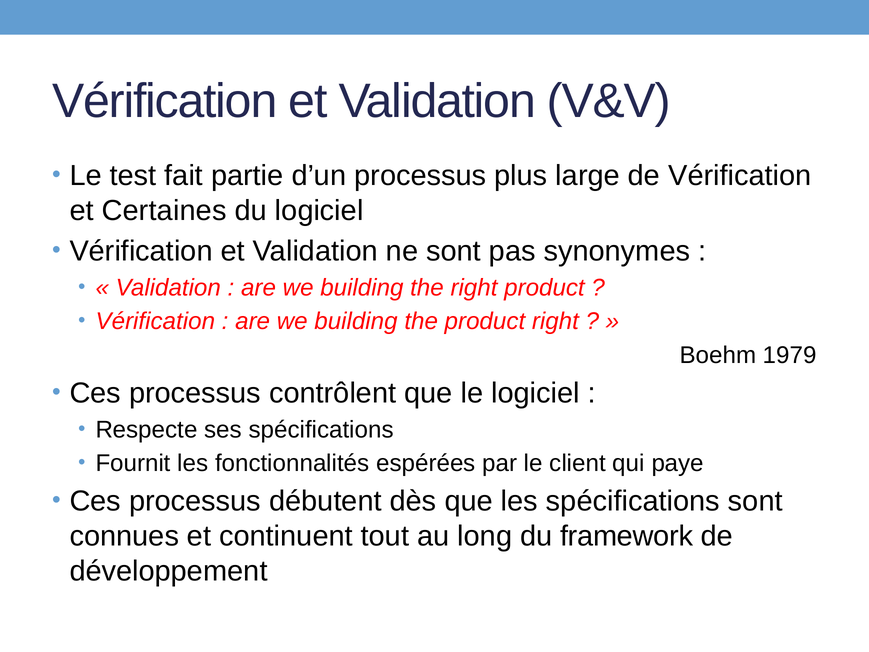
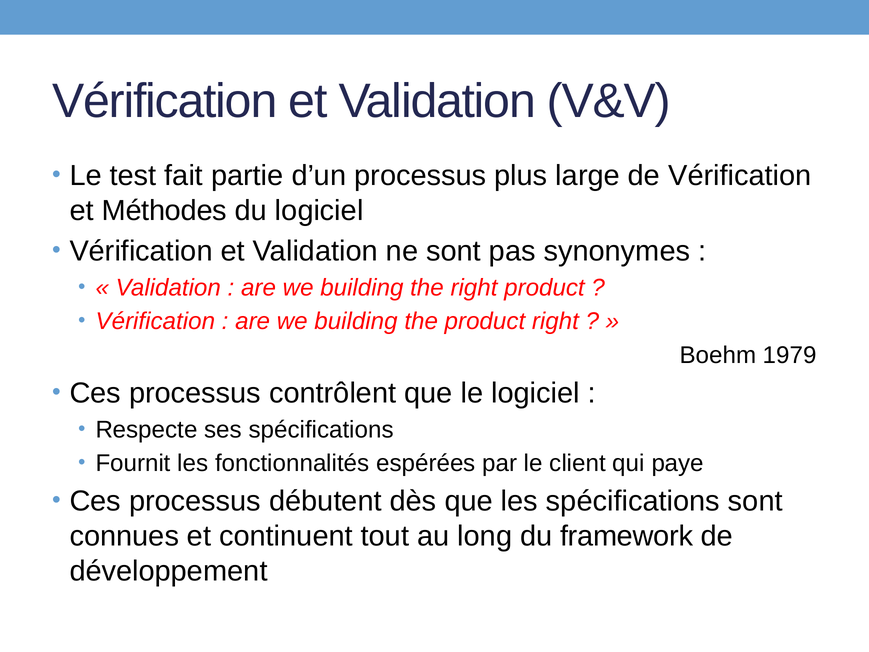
Certaines: Certaines -> Méthodes (164, 211)
